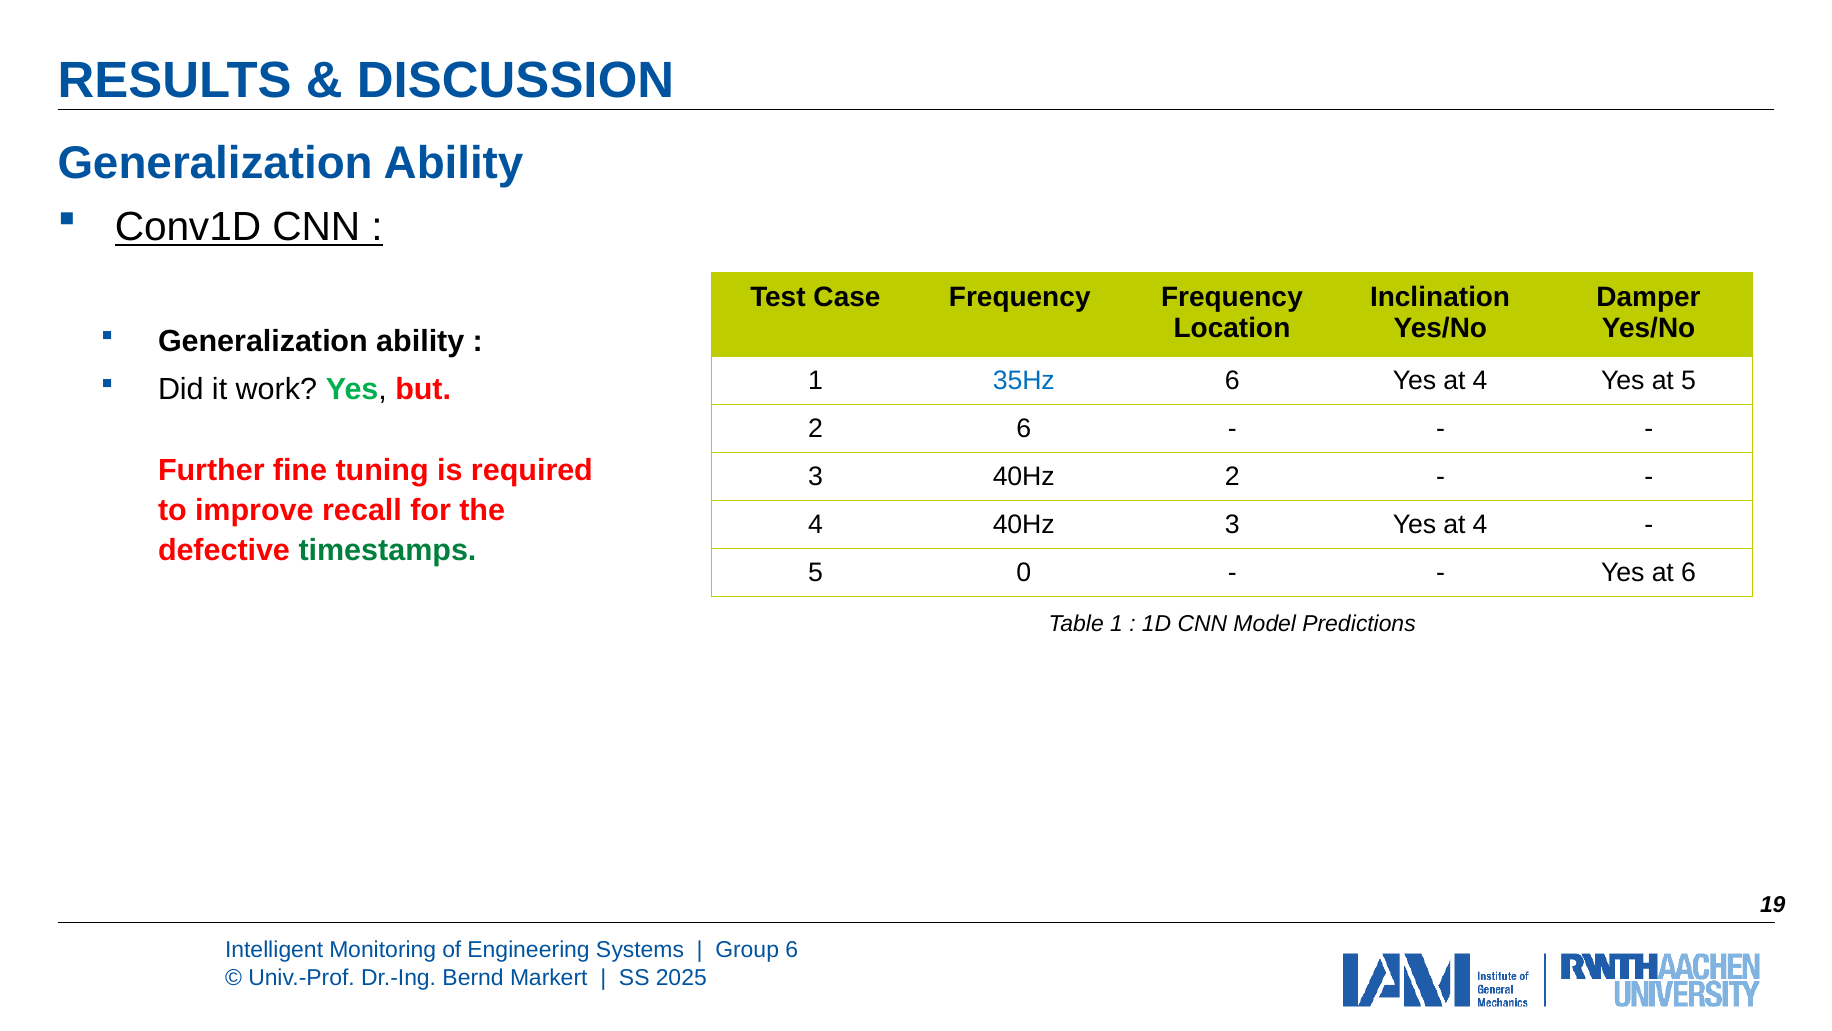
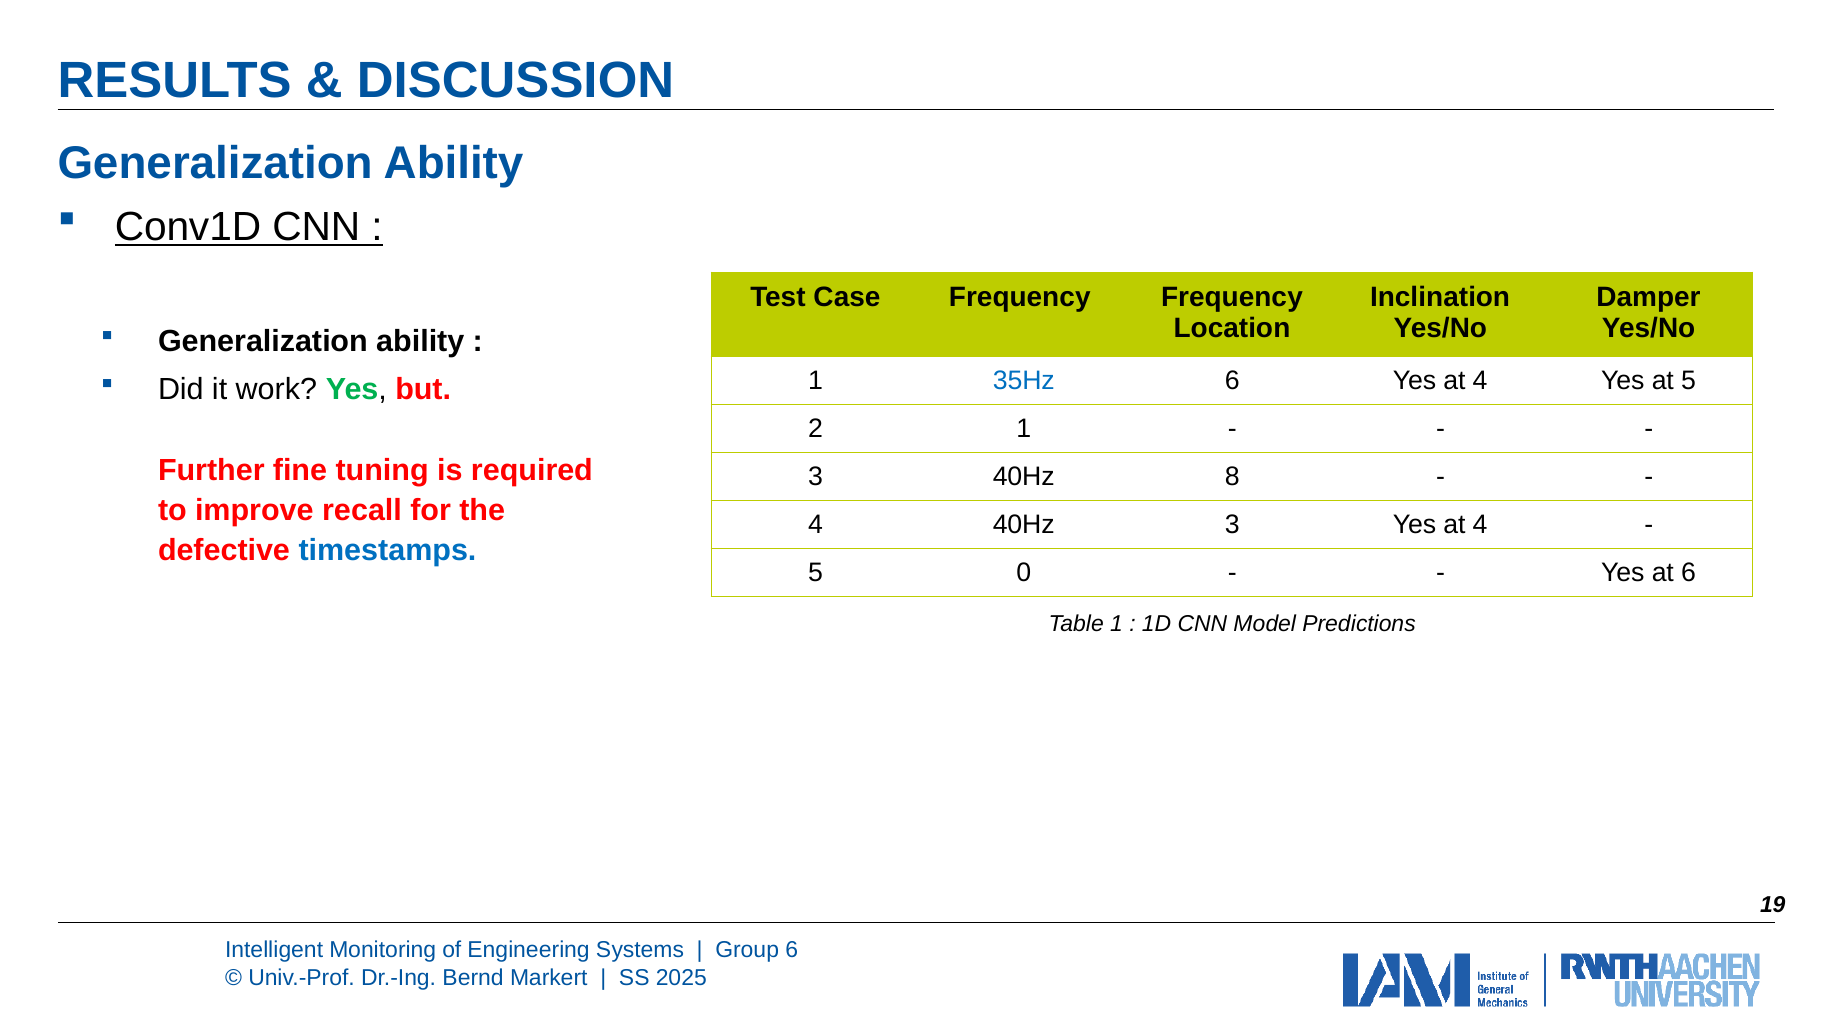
2 6: 6 -> 1 (1024, 429)
40Hz 2: 2 -> 8 (1232, 477)
timestamps colour: green -> blue (387, 550)
